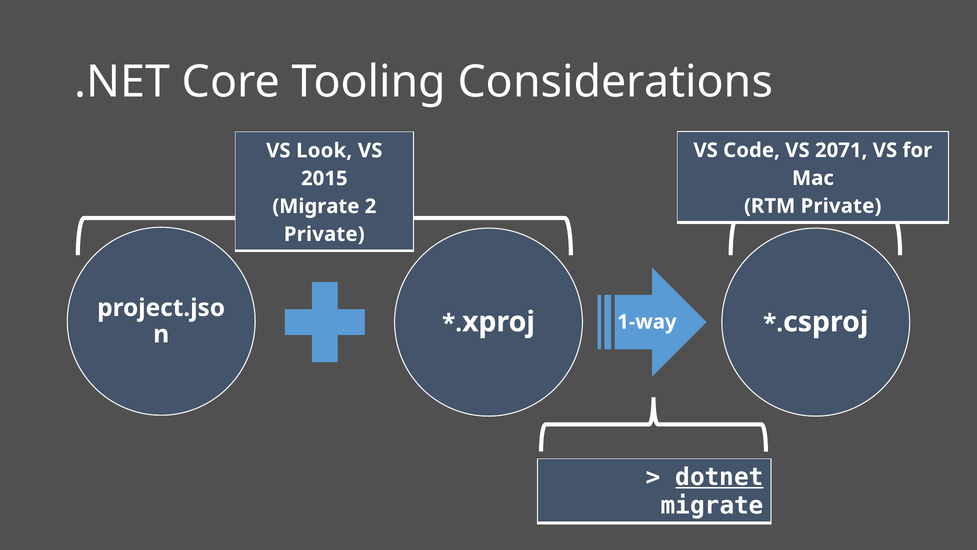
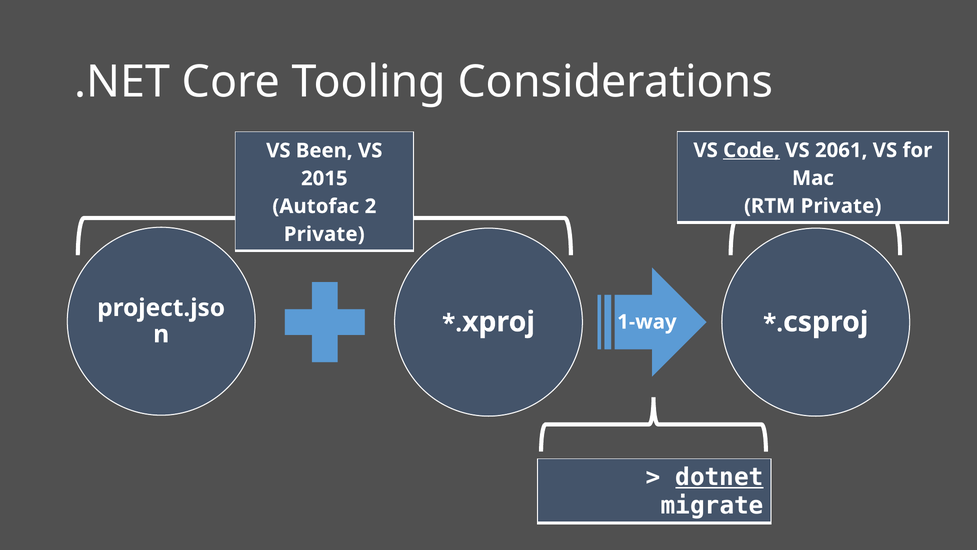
Code underline: none -> present (752, 150)
2071: 2071 -> 2061 (841, 150)
Look: Look -> Been (324, 151)
Migrate: Migrate -> Autofac (316, 206)
